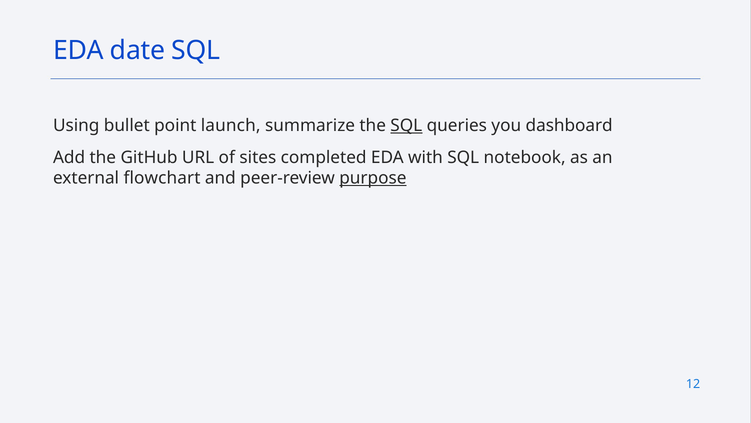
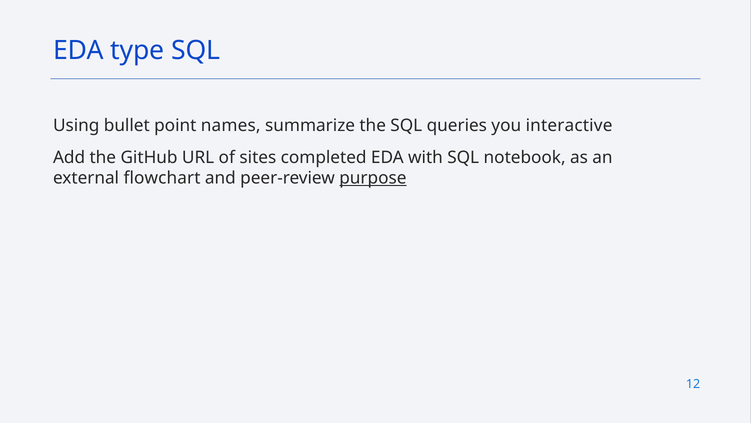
date: date -> type (137, 50)
launch: launch -> names (231, 126)
SQL underline: present -> none (406, 126)
dashboard: dashboard -> interactive (569, 126)
